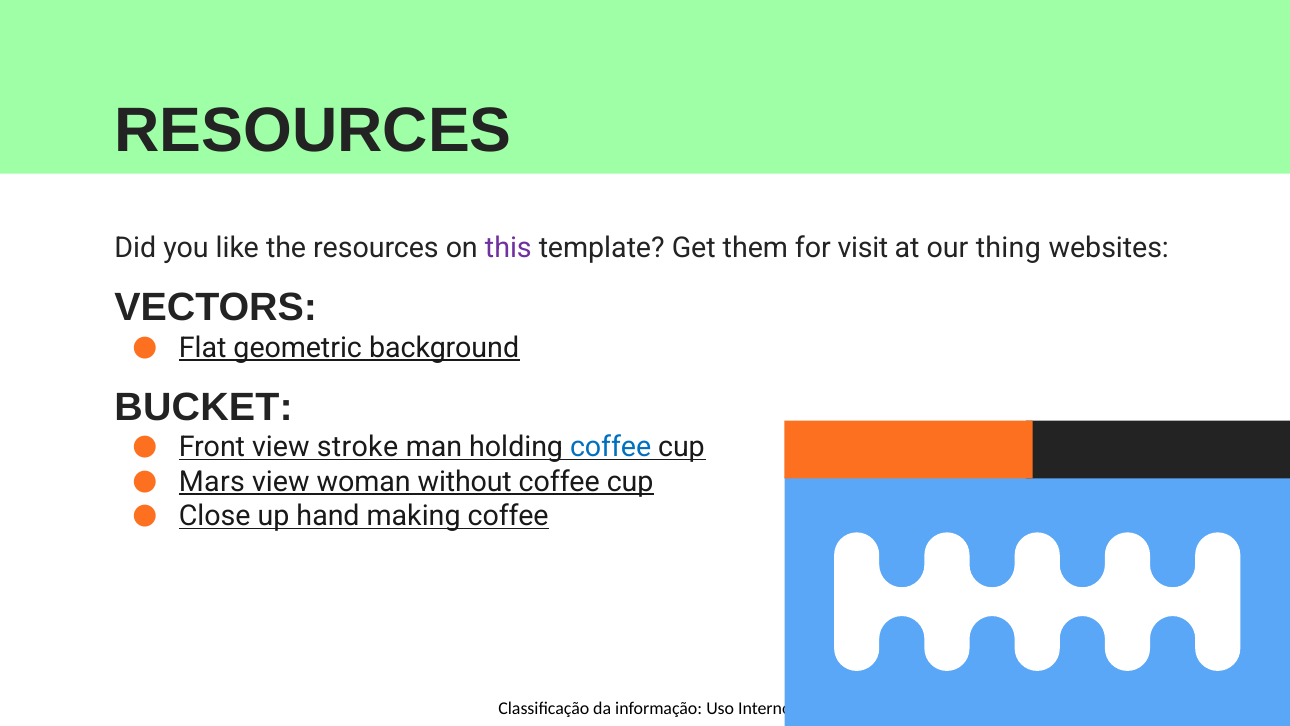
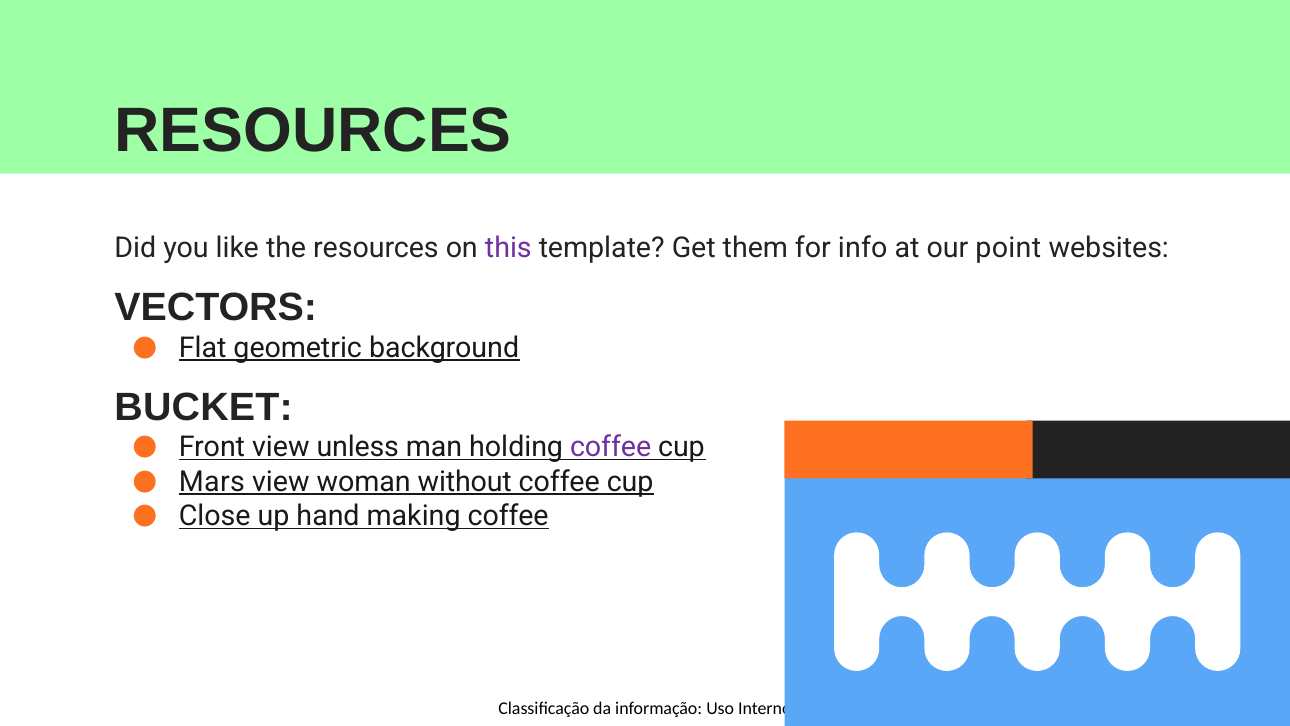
visit: visit -> info (863, 248)
thing: thing -> point (1008, 248)
stroke: stroke -> unless (358, 447)
coffee colour: blue -> purple (611, 447)
